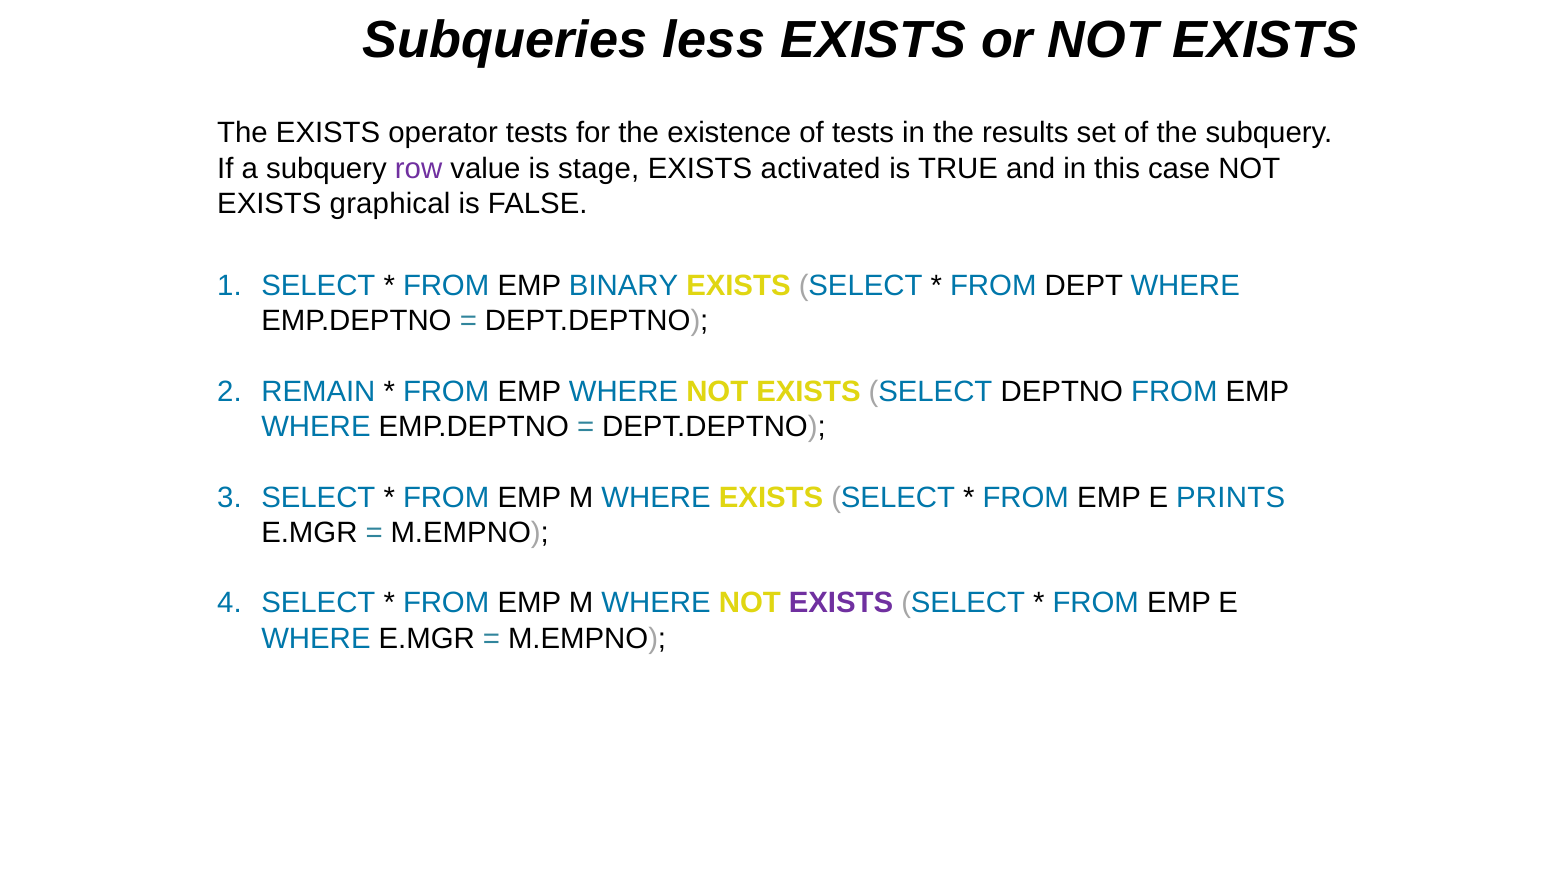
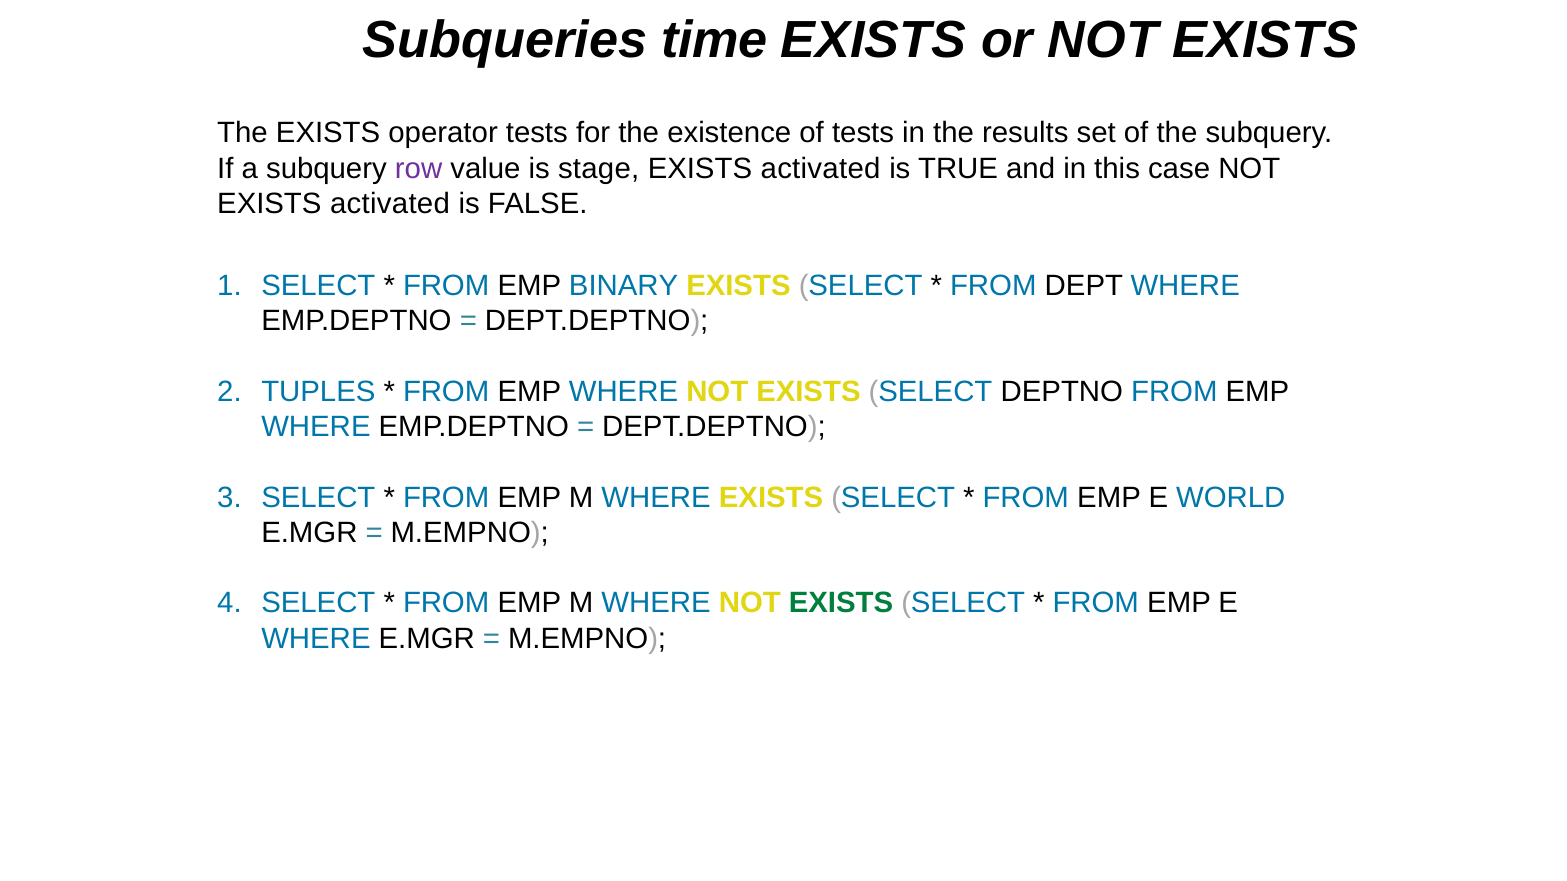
less: less -> time (714, 41)
graphical: graphical -> activated (390, 204)
REMAIN: REMAIN -> TUPLES (318, 392)
PRINTS: PRINTS -> WORLD (1231, 498)
EXISTS colour: purple -> green (841, 603)
